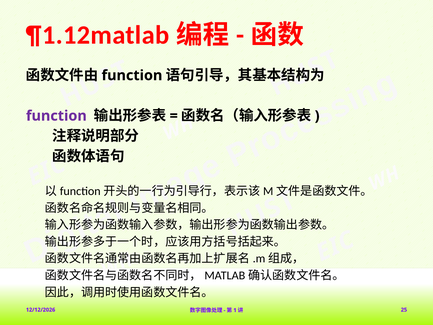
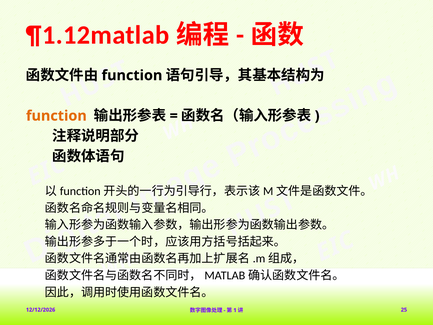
function colour: purple -> orange (56, 116)
